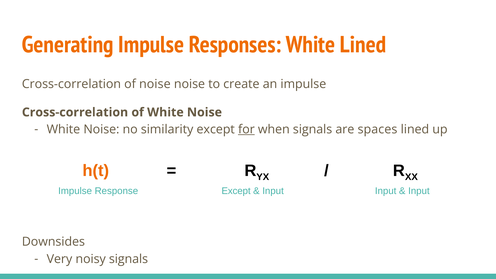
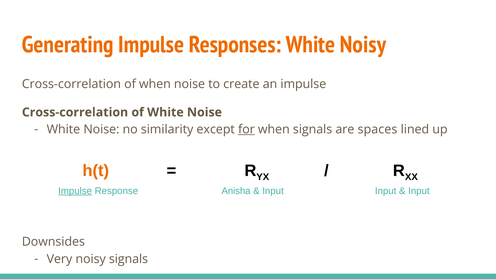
White Lined: Lined -> Noisy (363, 45)
of noise: noise -> when (155, 84)
Impulse underline: none -> present (75, 191)
Except: Except -> Anisha (236, 191)
